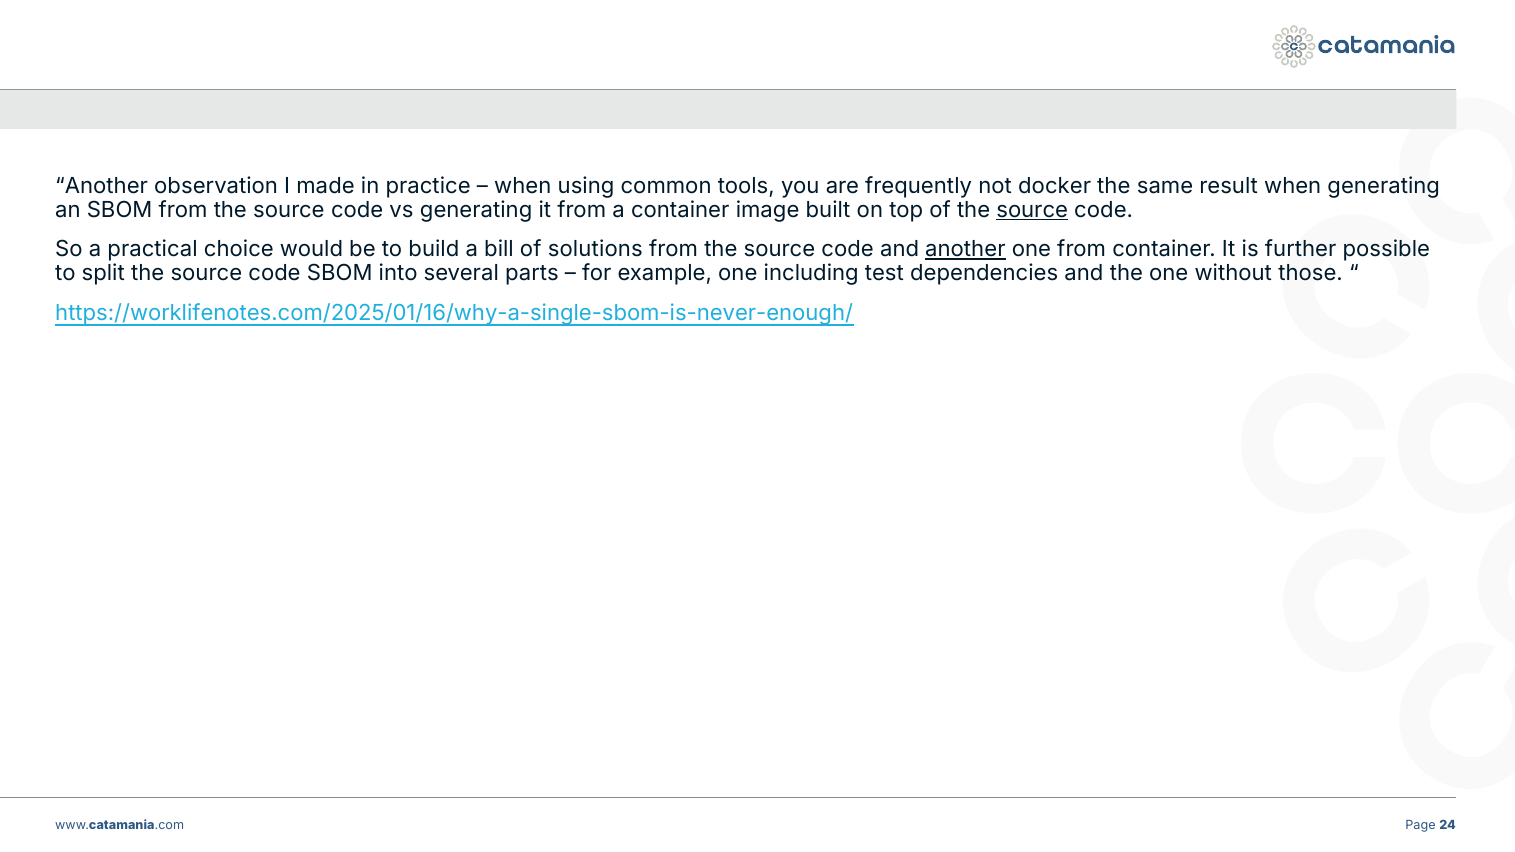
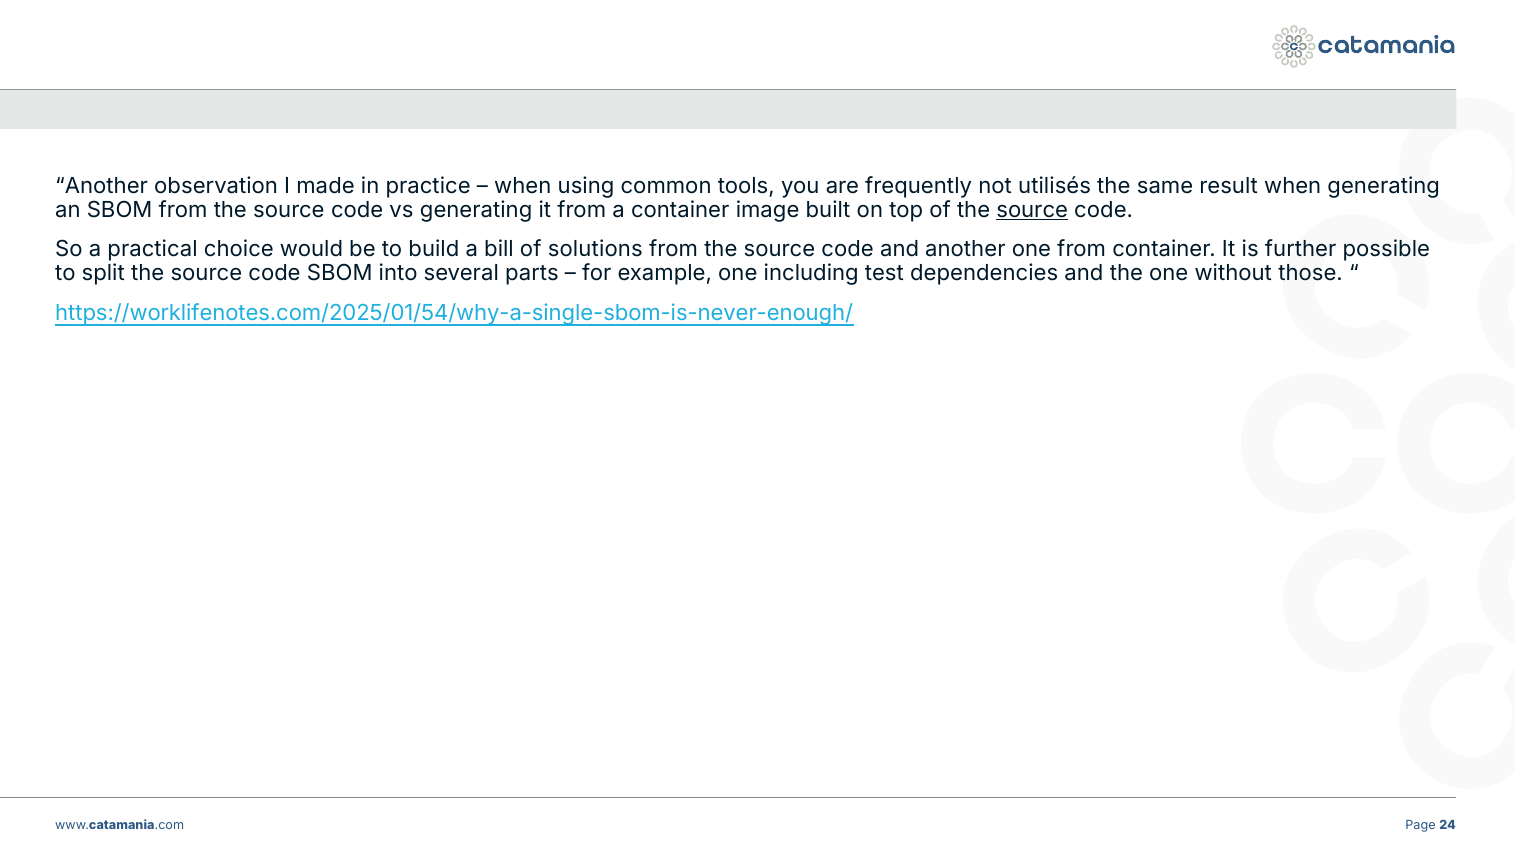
docker: docker -> utilisés (1055, 186)
another underline: present -> none (965, 250)
https://worklifenotes.com/2025/01/16/why-a-single-sbom-is-never-enough/: https://worklifenotes.com/2025/01/16/why-a-single-sbom-is-never-enough/ -> https://worklifenotes.com/2025/01/54/why-a-single-sbom-is-never-enough/ (454, 313)
